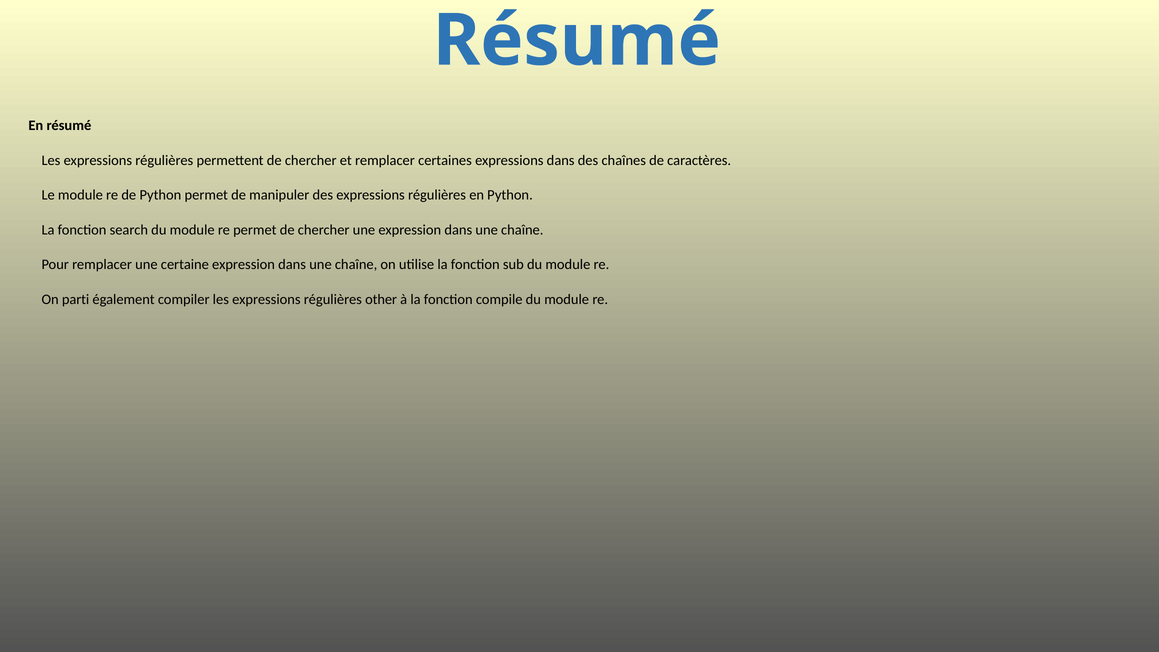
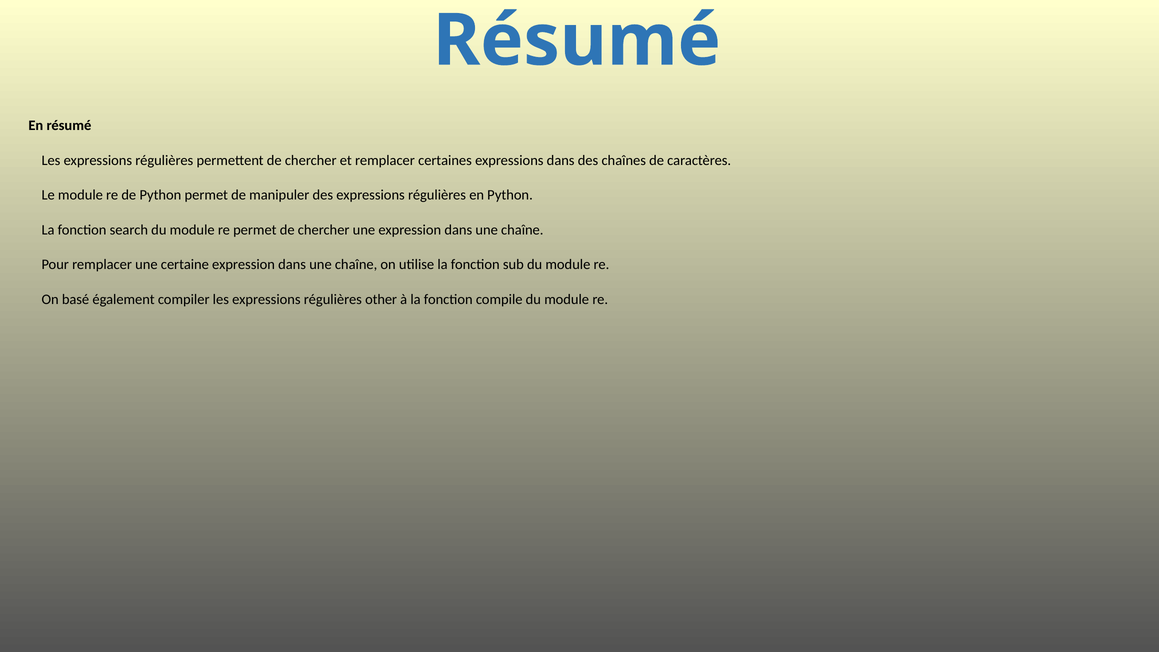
parti: parti -> basé (76, 299)
